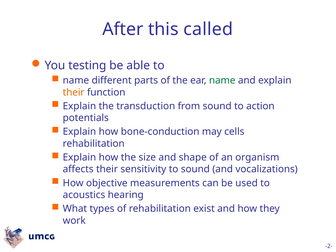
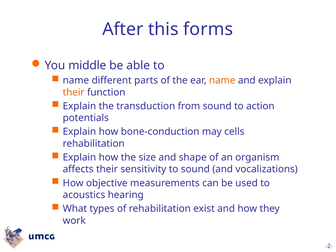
called: called -> forms (208, 29)
testing: testing -> middle (87, 66)
name colour: green -> orange (222, 80)
